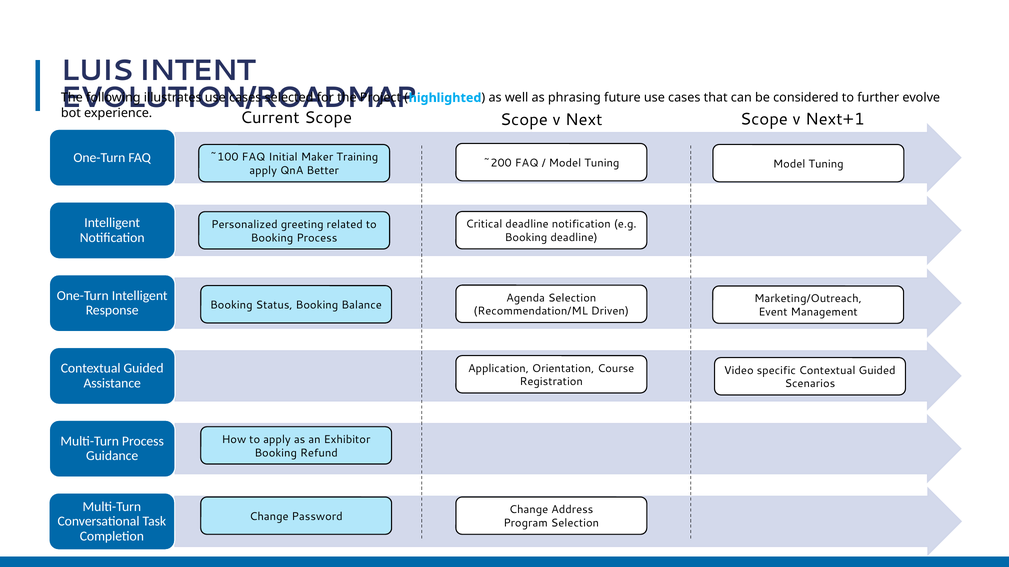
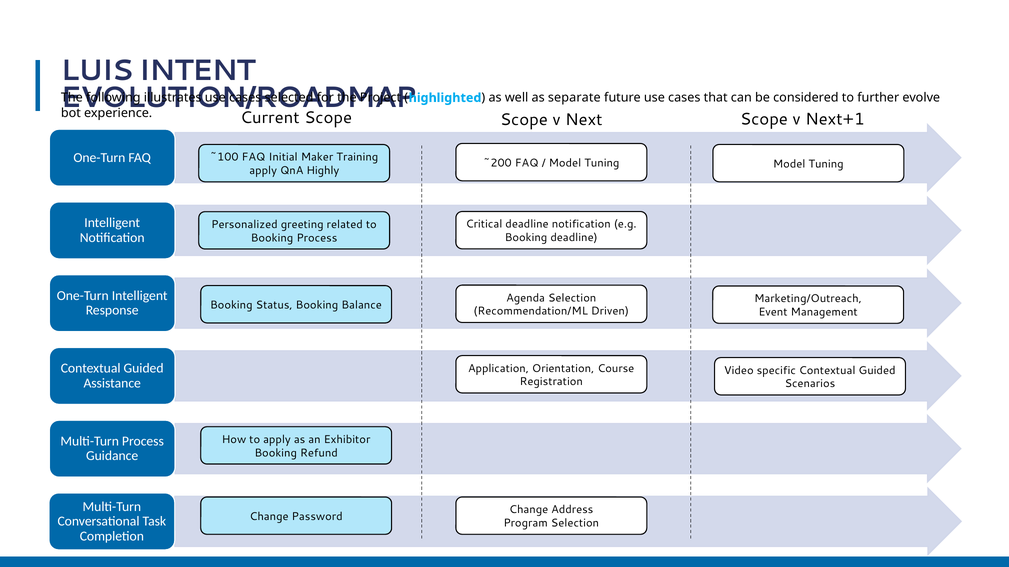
phrasing: phrasing -> separate (574, 98)
Better: Better -> Highly (323, 171)
